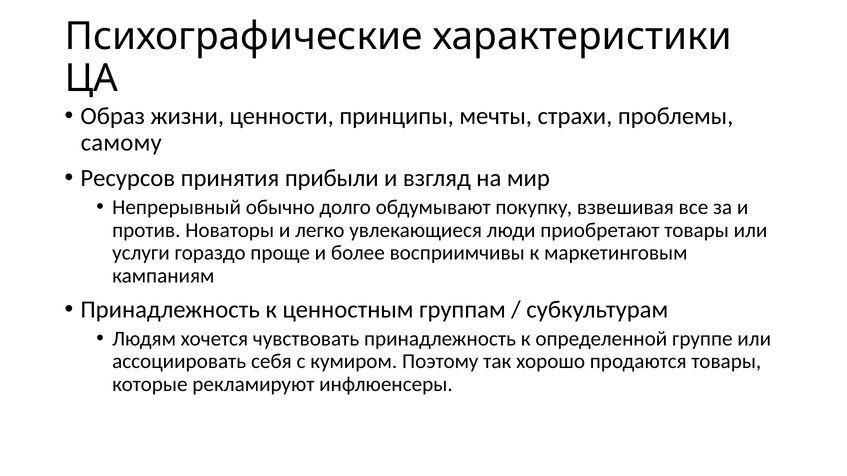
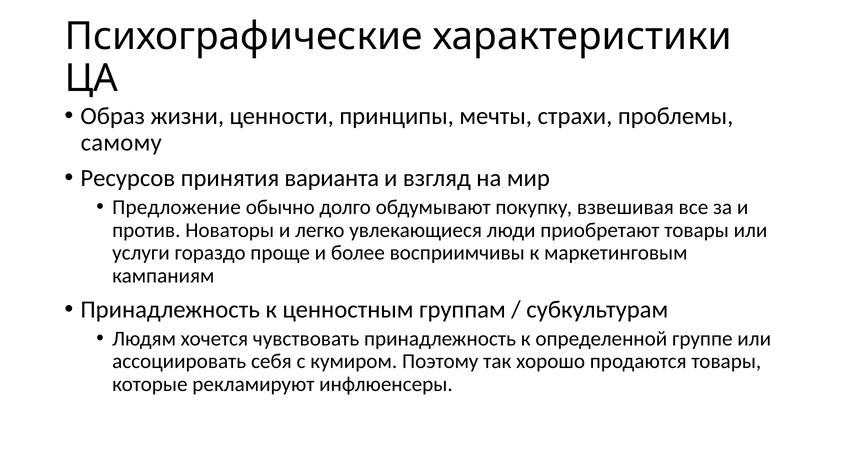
прибыли: прибыли -> варианта (332, 178)
Непрерывный: Непрерывный -> Предложение (177, 207)
